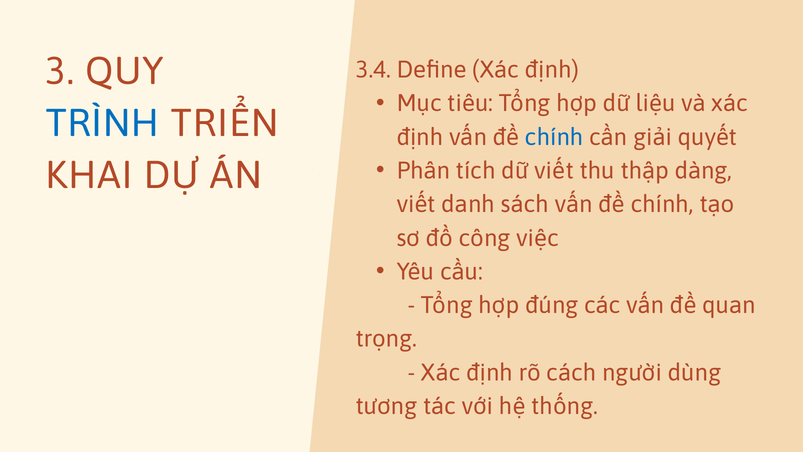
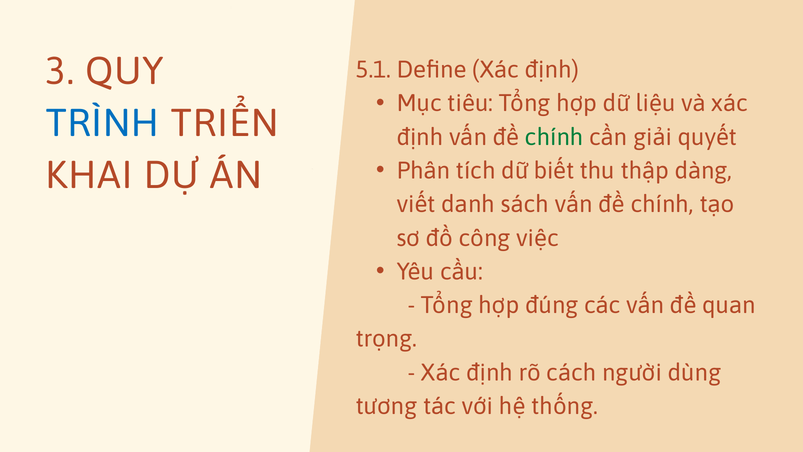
3.4: 3.4 -> 5.1 (373, 70)
chính colour: blue -> green (554, 137)
dữ viết: viết -> biết (554, 171)
